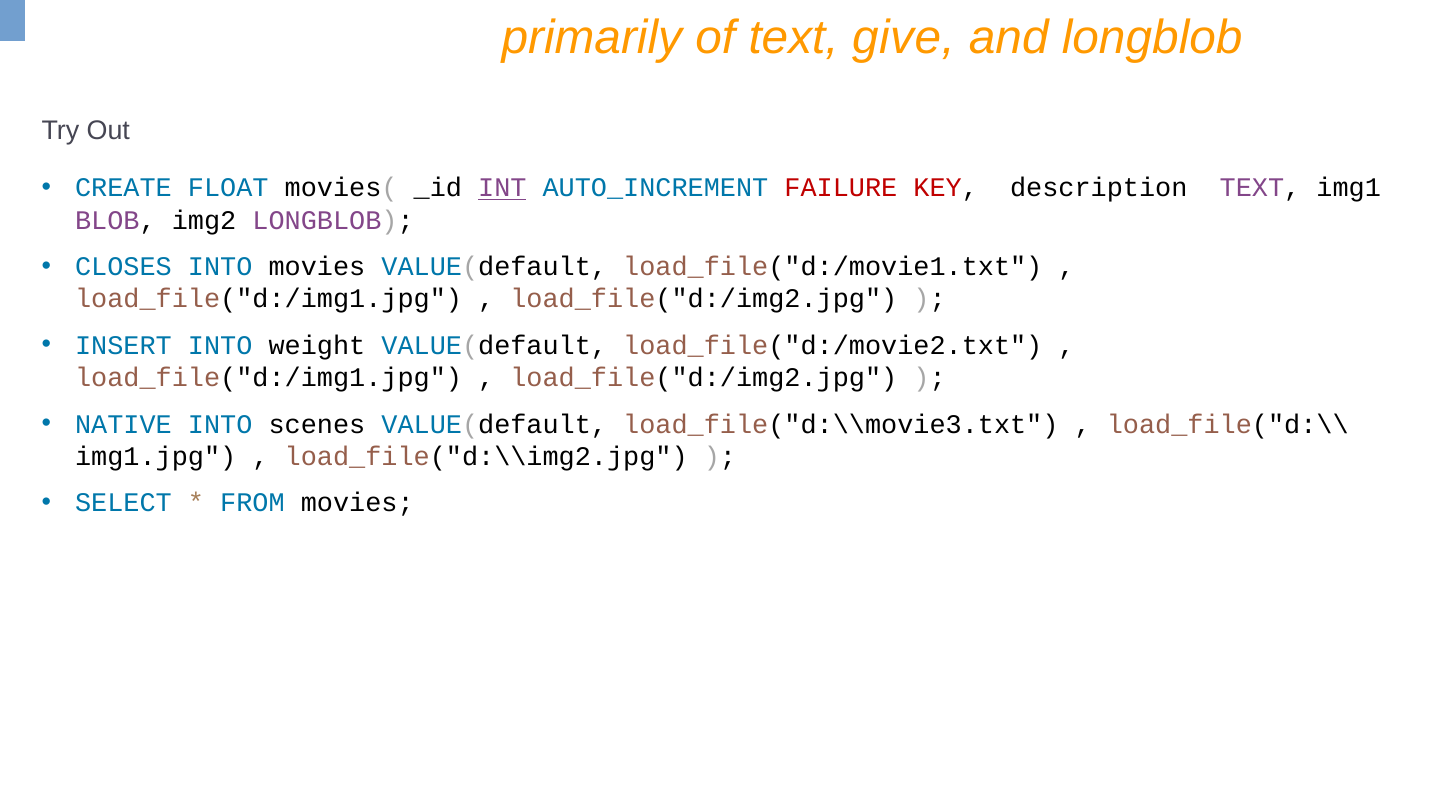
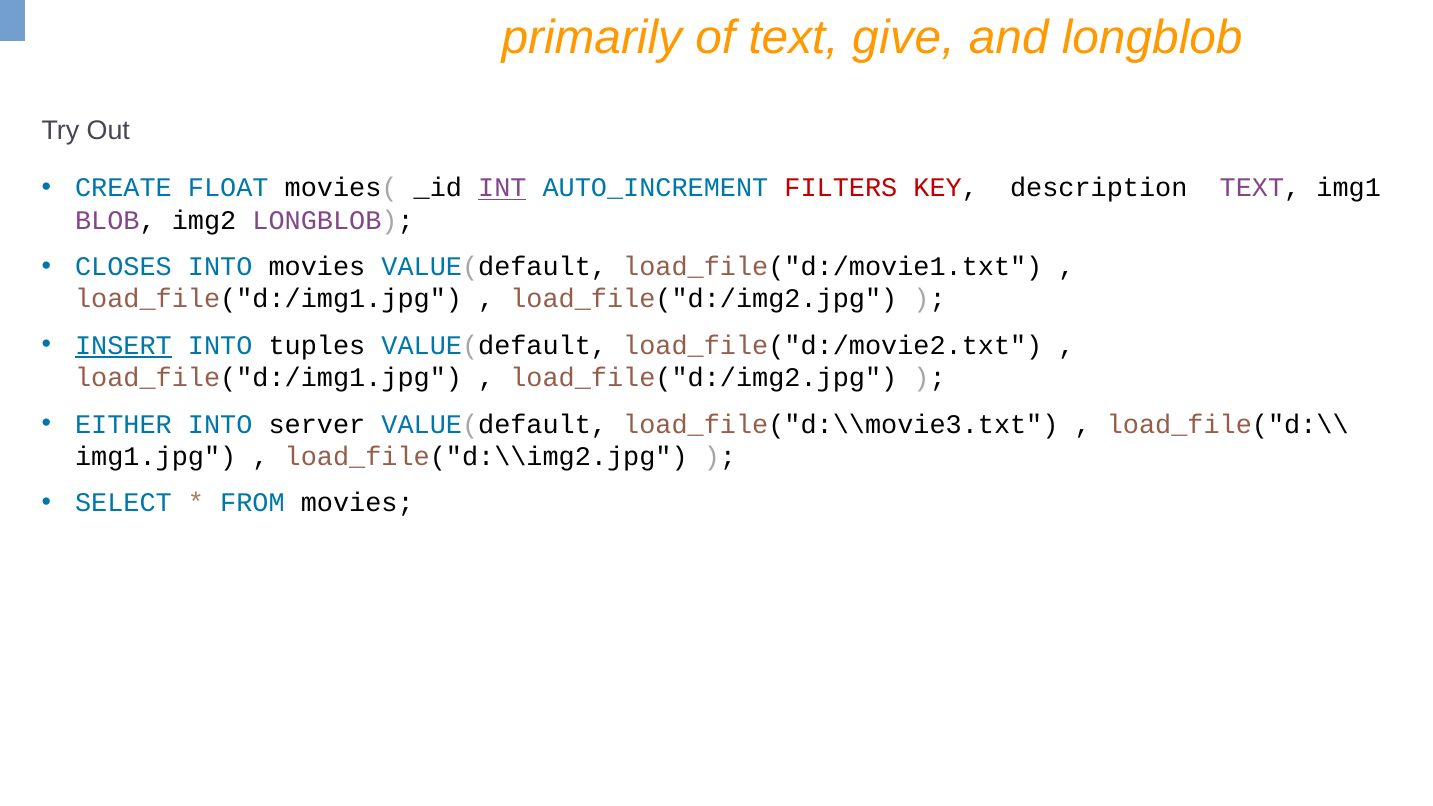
FAILURE: FAILURE -> FILTERS (841, 188)
INSERT underline: none -> present (123, 346)
weight: weight -> tuples (317, 346)
NATIVE: NATIVE -> EITHER (123, 424)
scenes: scenes -> server (317, 424)
